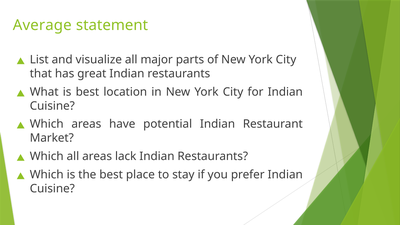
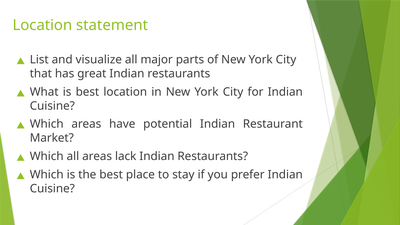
Average: Average -> Location (42, 25)
